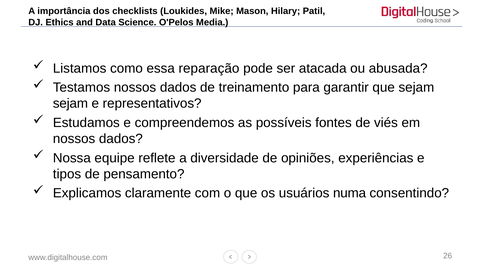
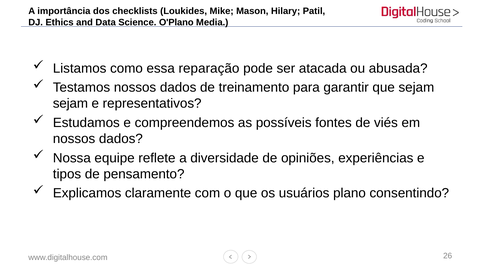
O'Pelos: O'Pelos -> O'Plano (176, 22)
numa: numa -> plano (349, 194)
